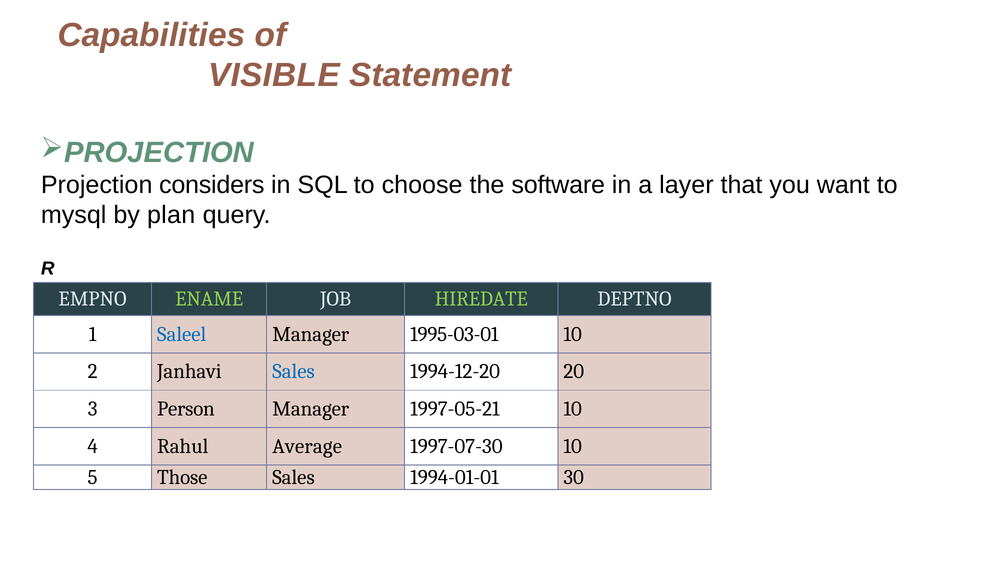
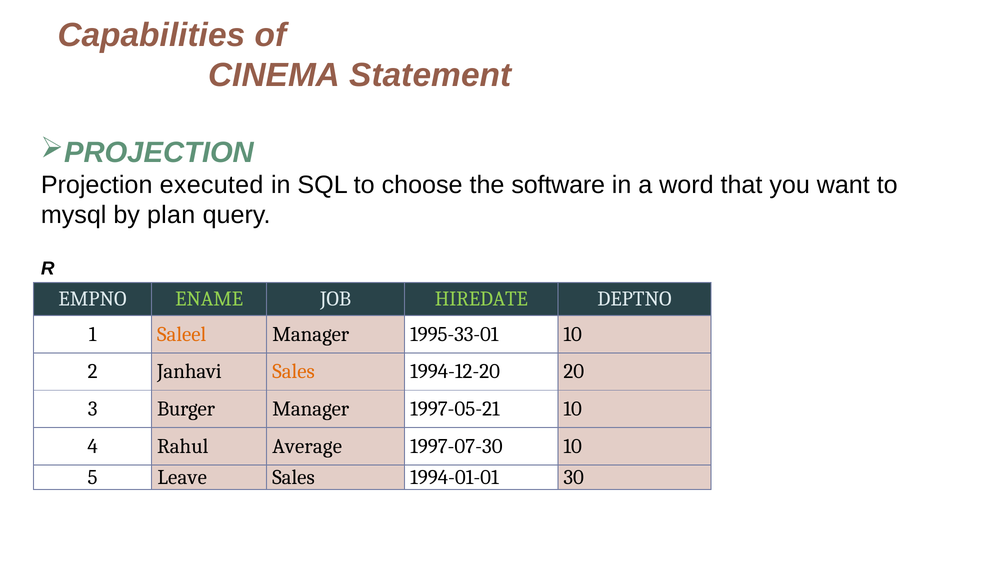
VISIBLE: VISIBLE -> CINEMA (274, 75)
considers: considers -> executed (212, 185)
layer: layer -> word (686, 185)
Saleel colour: blue -> orange (182, 334)
1995-03-01: 1995-03-01 -> 1995-33-01 (454, 334)
Sales colour: blue -> orange (294, 371)
Person: Person -> Burger (186, 409)
Those: Those -> Leave (182, 477)
